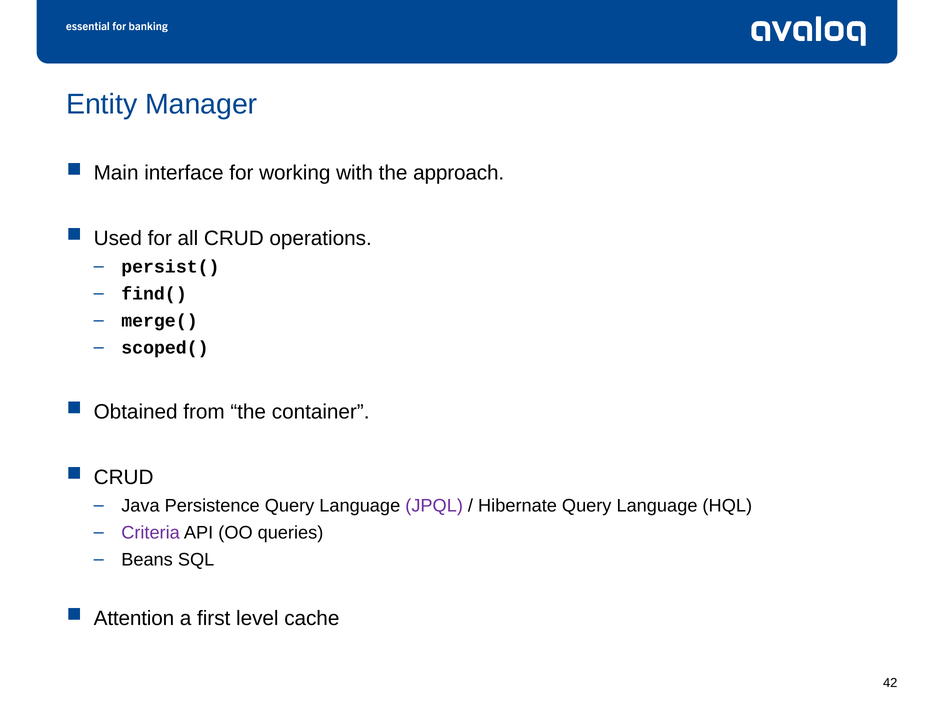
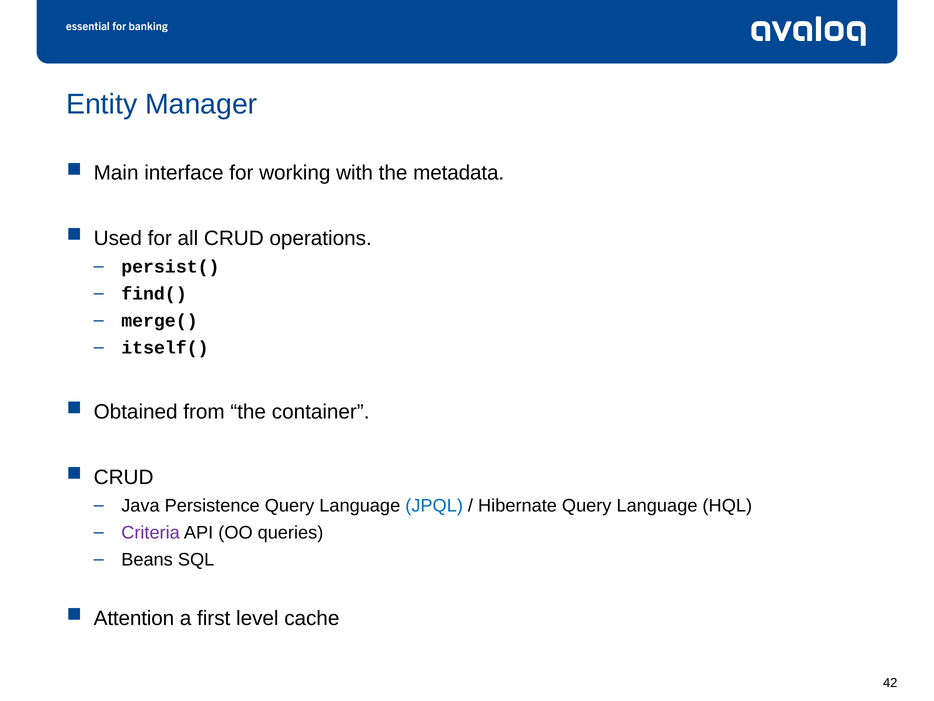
approach: approach -> metadata (459, 173)
scoped(: scoped( -> itself( (165, 348)
JPQL colour: purple -> blue (434, 505)
